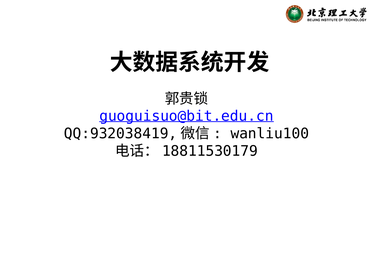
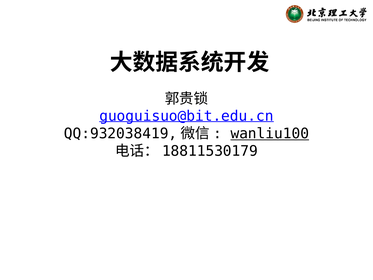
wanliu100 underline: none -> present (270, 133)
